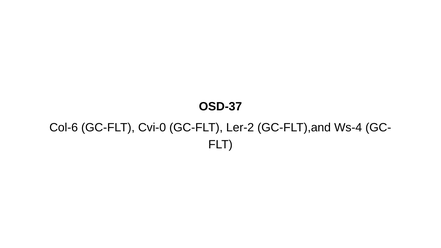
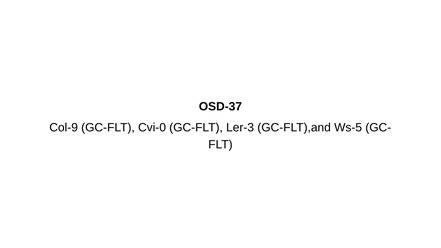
Col-6: Col-6 -> Col-9 (64, 127)
Ler-2: Ler-2 -> Ler-3 (240, 127)
Ws-4: Ws-4 -> Ws-5 (348, 127)
